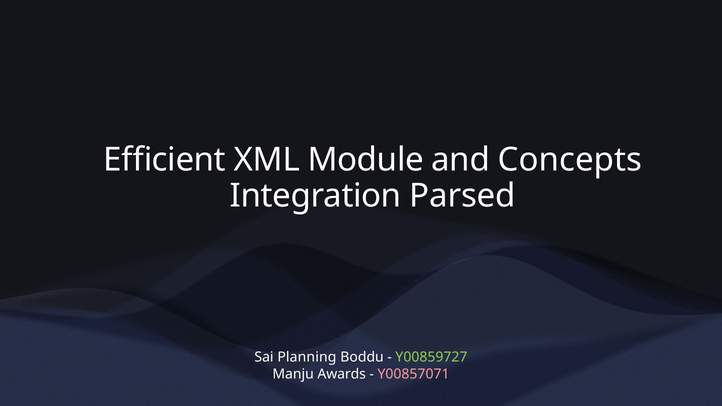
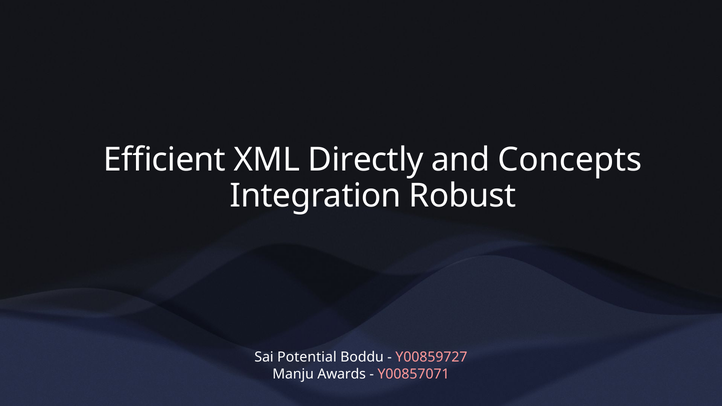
Module: Module -> Directly (366, 160)
Parsed: Parsed -> Robust (463, 196)
Planning: Planning -> Potential (307, 357)
Y00859727 colour: light green -> pink (431, 357)
